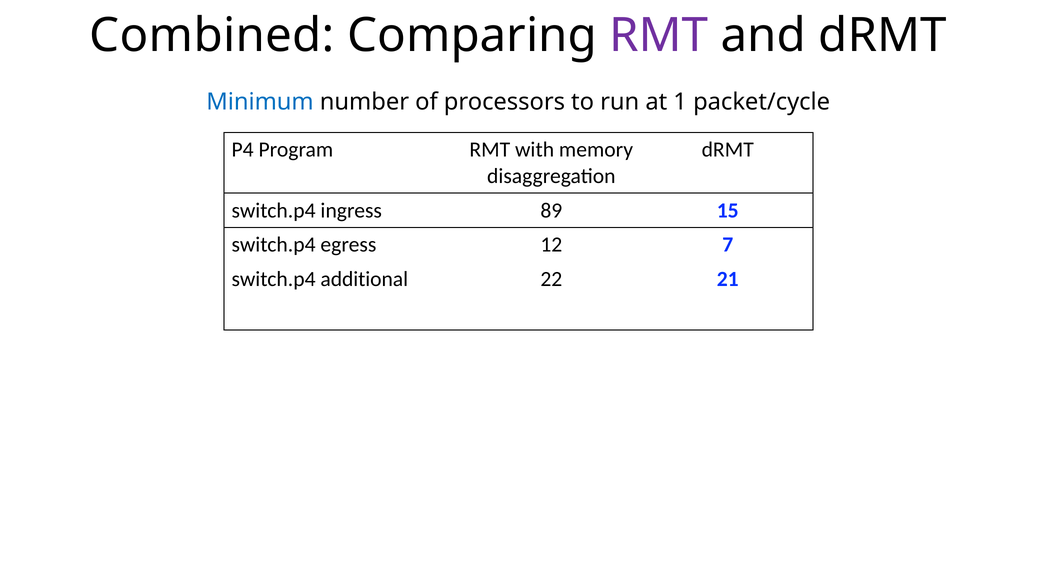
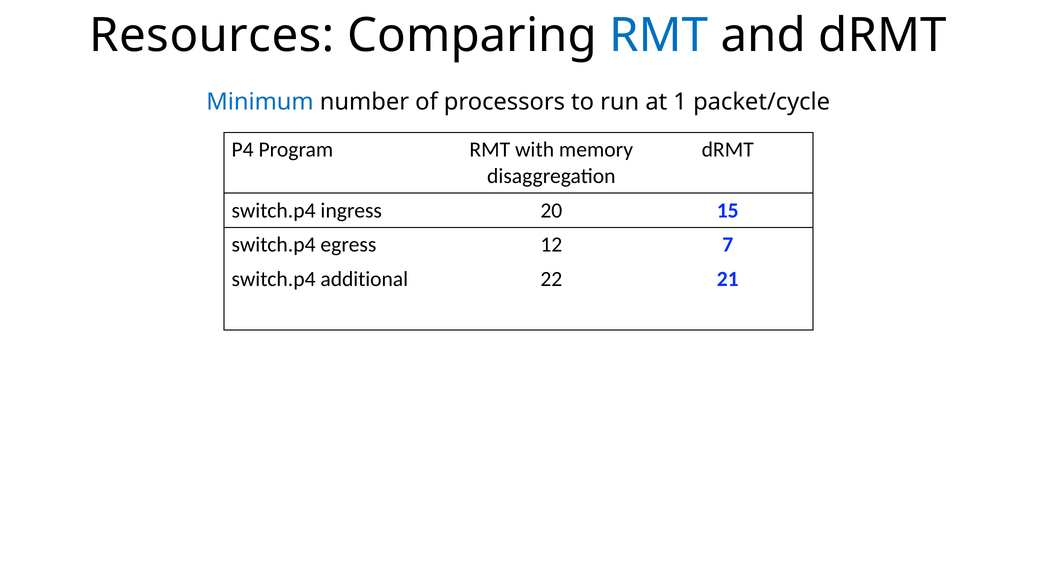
Combined: Combined -> Resources (212, 36)
RMT colour: purple -> blue (659, 36)
89: 89 -> 20 (551, 211)
